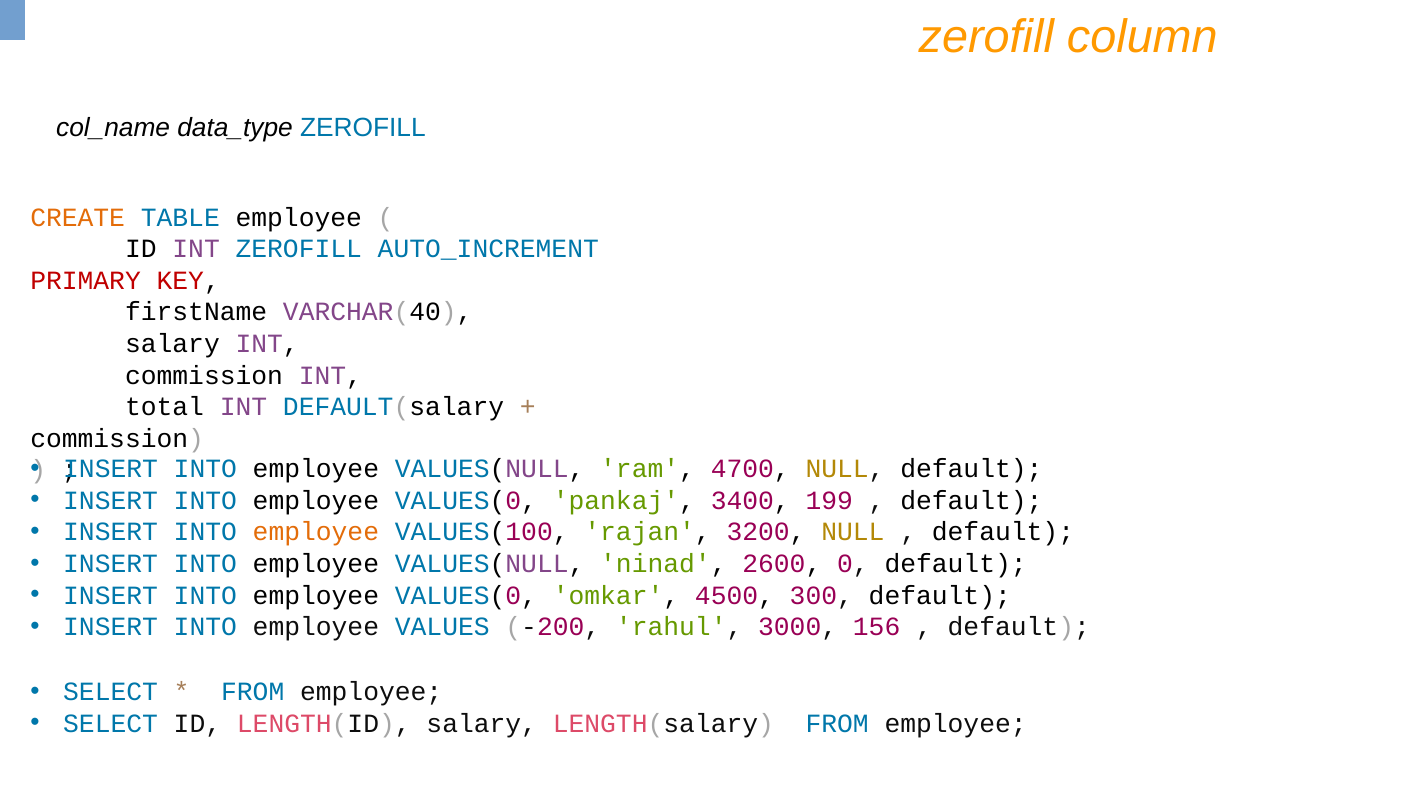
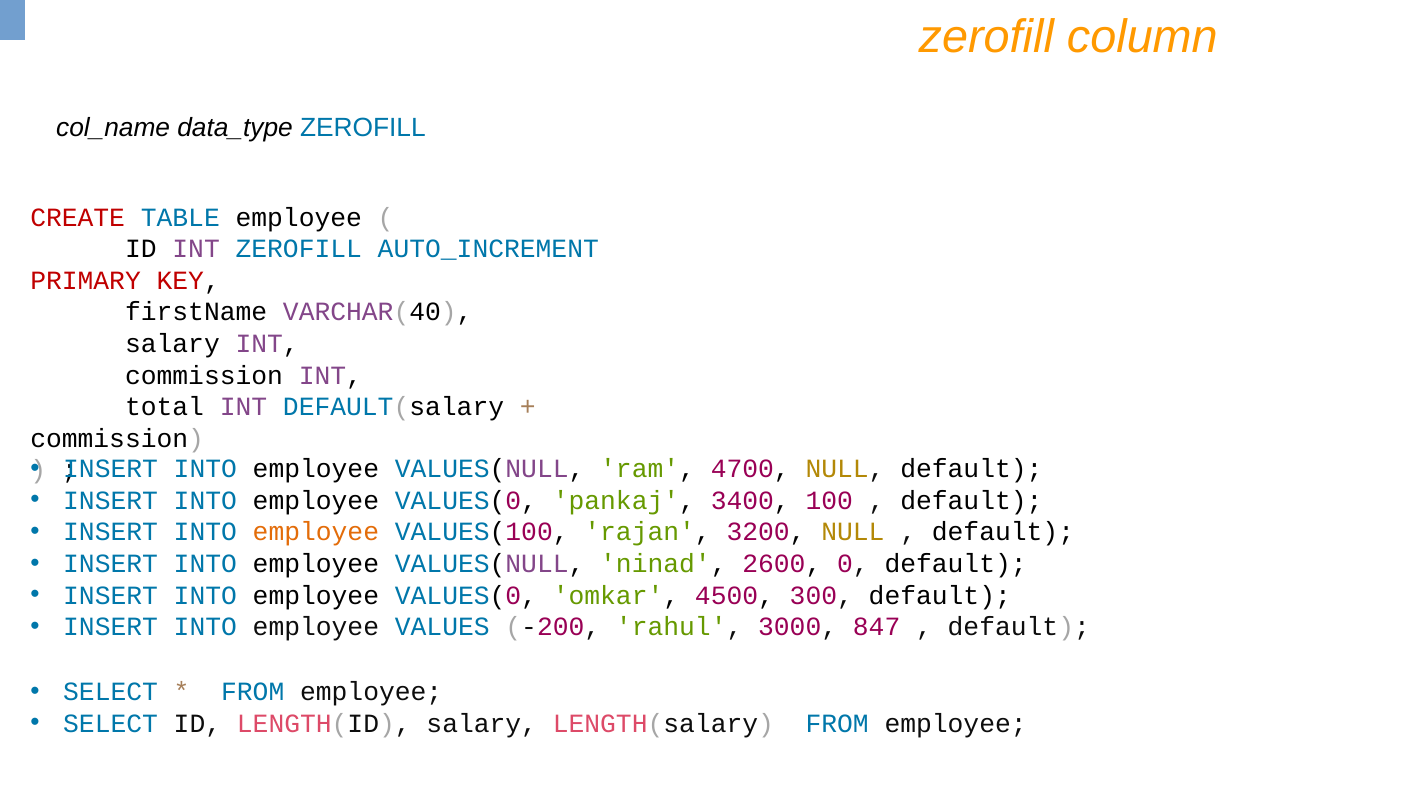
CREATE colour: orange -> red (78, 217)
199: 199 -> 100 (829, 500)
156: 156 -> 847 (877, 627)
